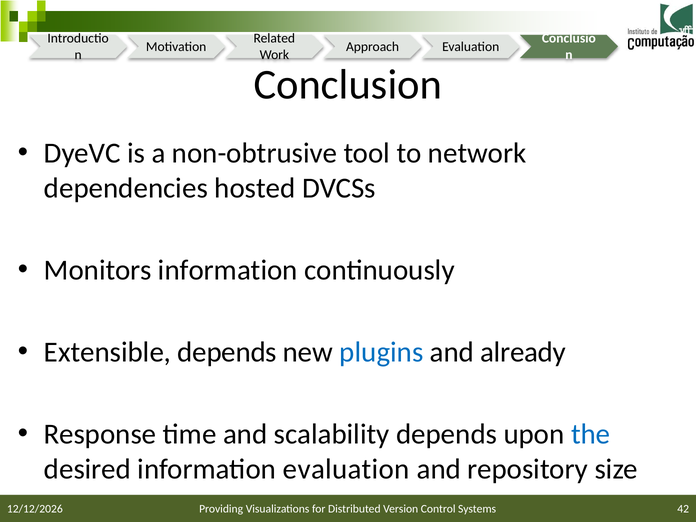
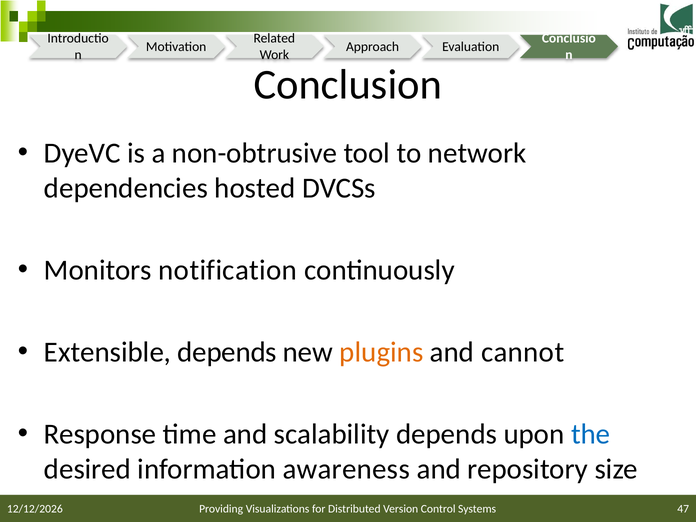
Monitors information: information -> notification (228, 270)
plugins colour: blue -> orange (381, 352)
already: already -> cannot (523, 352)
information evaluation: evaluation -> awareness (346, 469)
42: 42 -> 47 (683, 509)
